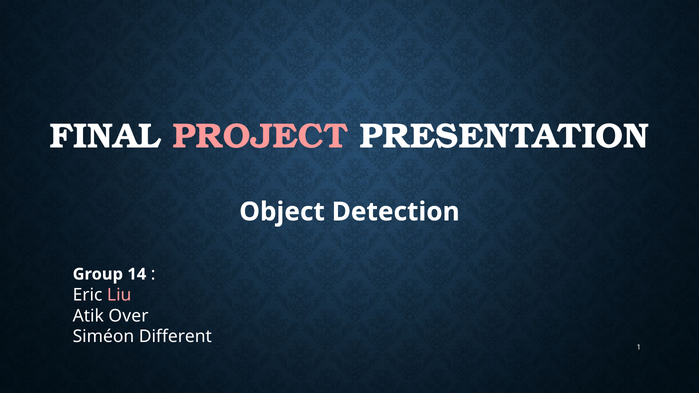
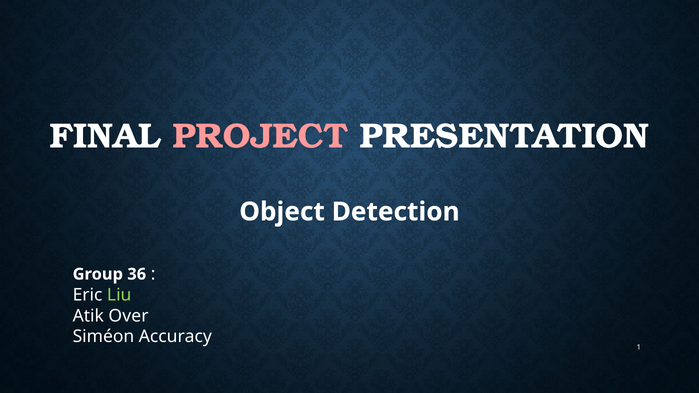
14: 14 -> 36 (137, 274)
Liu colour: pink -> light green (119, 295)
Different: Different -> Accuracy (175, 337)
